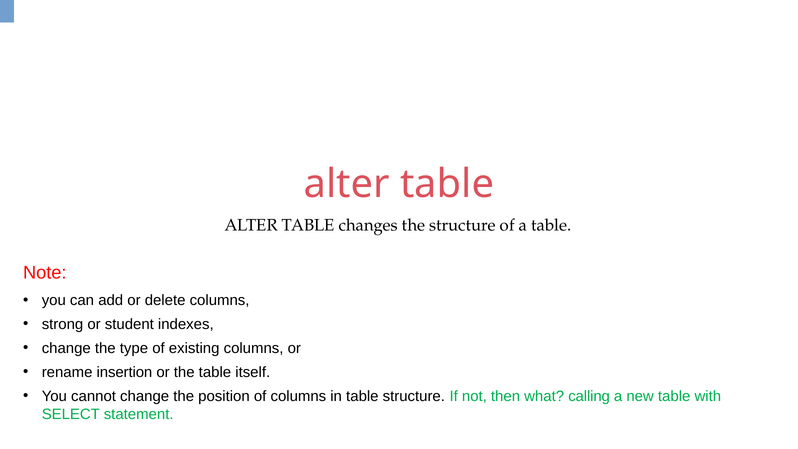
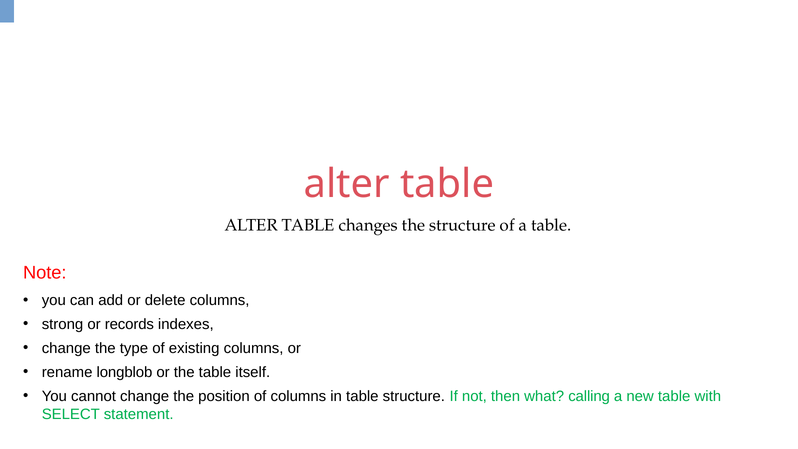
student: student -> records (129, 324)
insertion: insertion -> longblob (124, 372)
